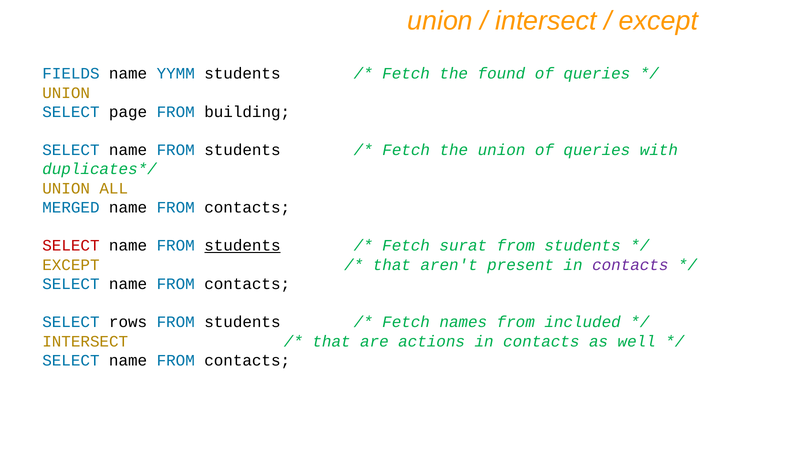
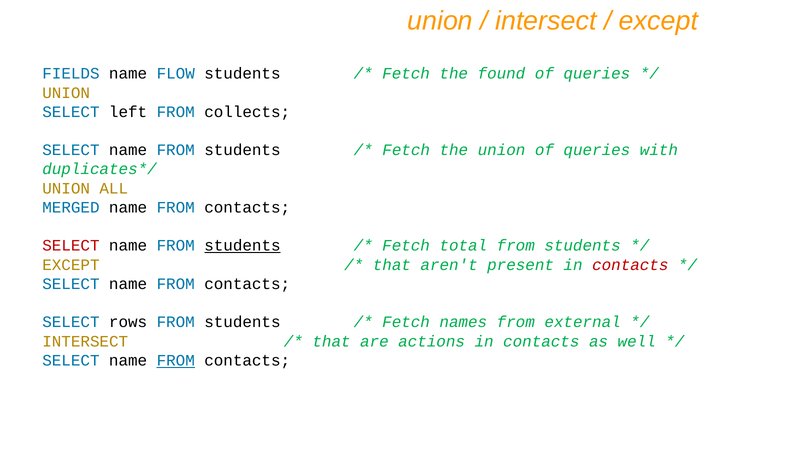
YYMM: YYMM -> FLOW (176, 74)
page: page -> left (128, 112)
building: building -> collects (247, 112)
surat: surat -> total (463, 246)
contacts colour: purple -> red (630, 265)
included: included -> external (583, 322)
FROM underline: none -> present (176, 360)
